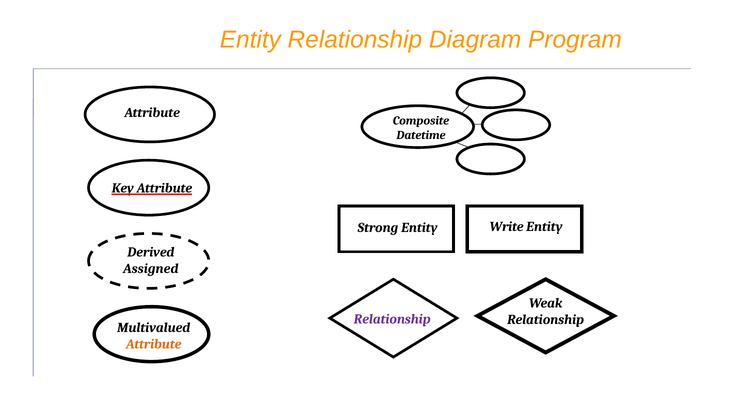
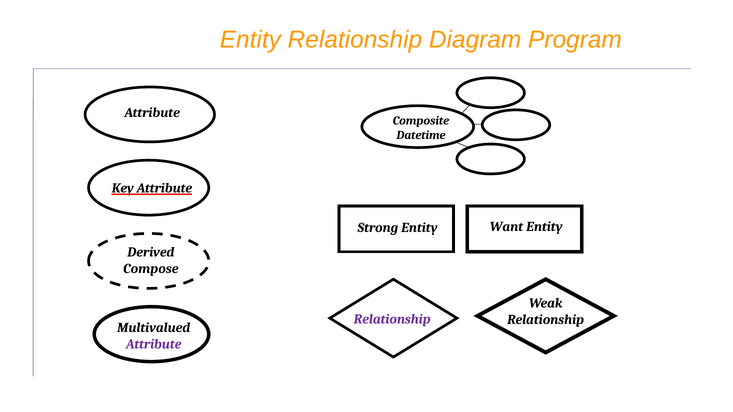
Write: Write -> Want (506, 227)
Assigned: Assigned -> Compose (151, 269)
Attribute colour: orange -> purple (154, 344)
